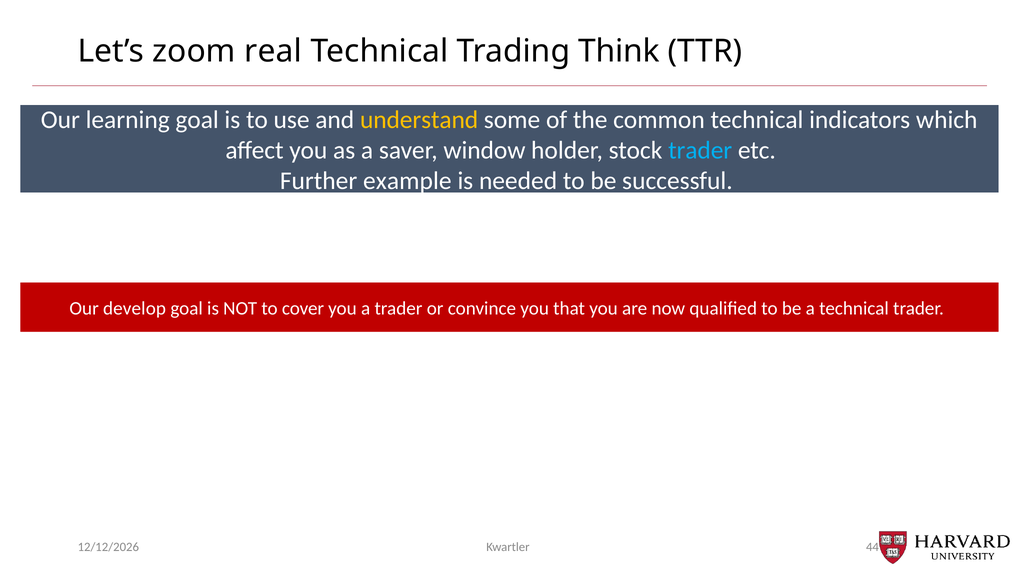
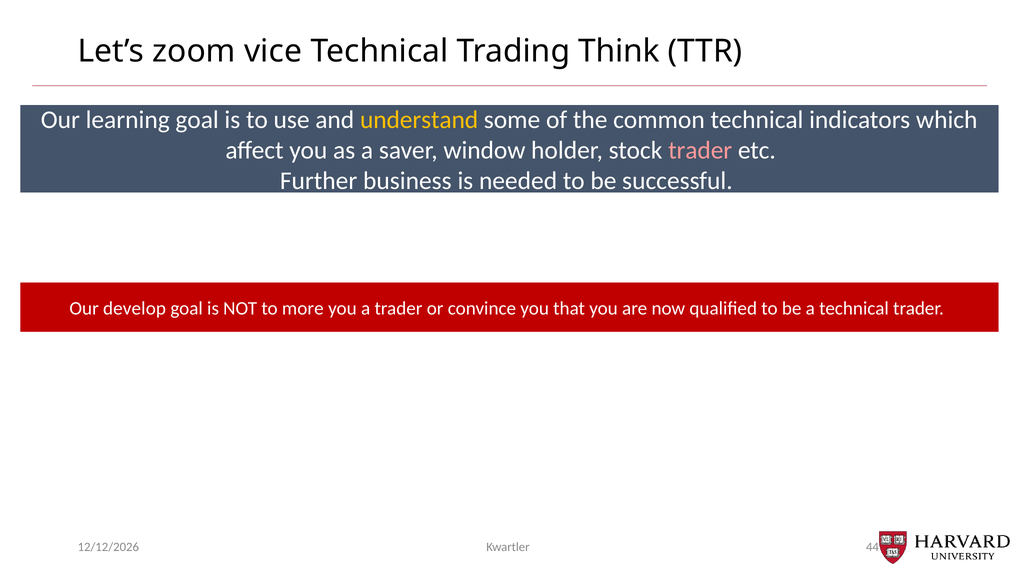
real: real -> vice (273, 51)
trader colour: light blue -> pink (700, 151)
example: example -> business (407, 181)
cover: cover -> more (303, 309)
